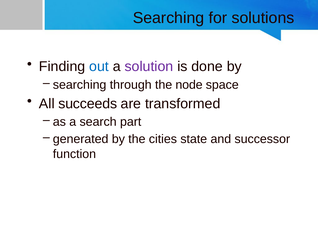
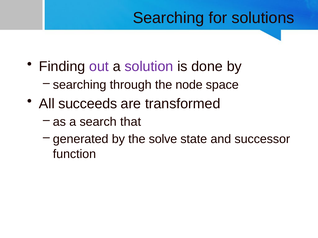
out colour: blue -> purple (99, 67)
part: part -> that (131, 122)
cities: cities -> solve (163, 139)
